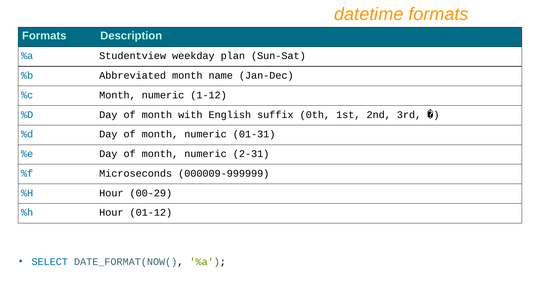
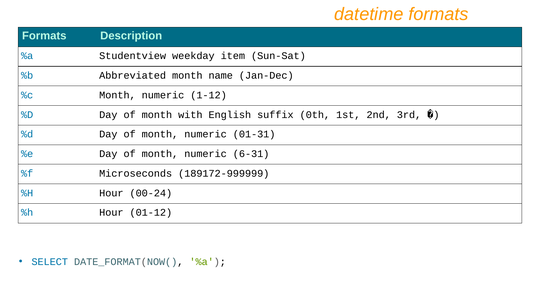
plan: plan -> item (233, 56)
2-31: 2-31 -> 6-31 (251, 154)
000009-999999: 000009-999999 -> 189172-999999 (224, 173)
00-29: 00-29 -> 00-24 (151, 193)
